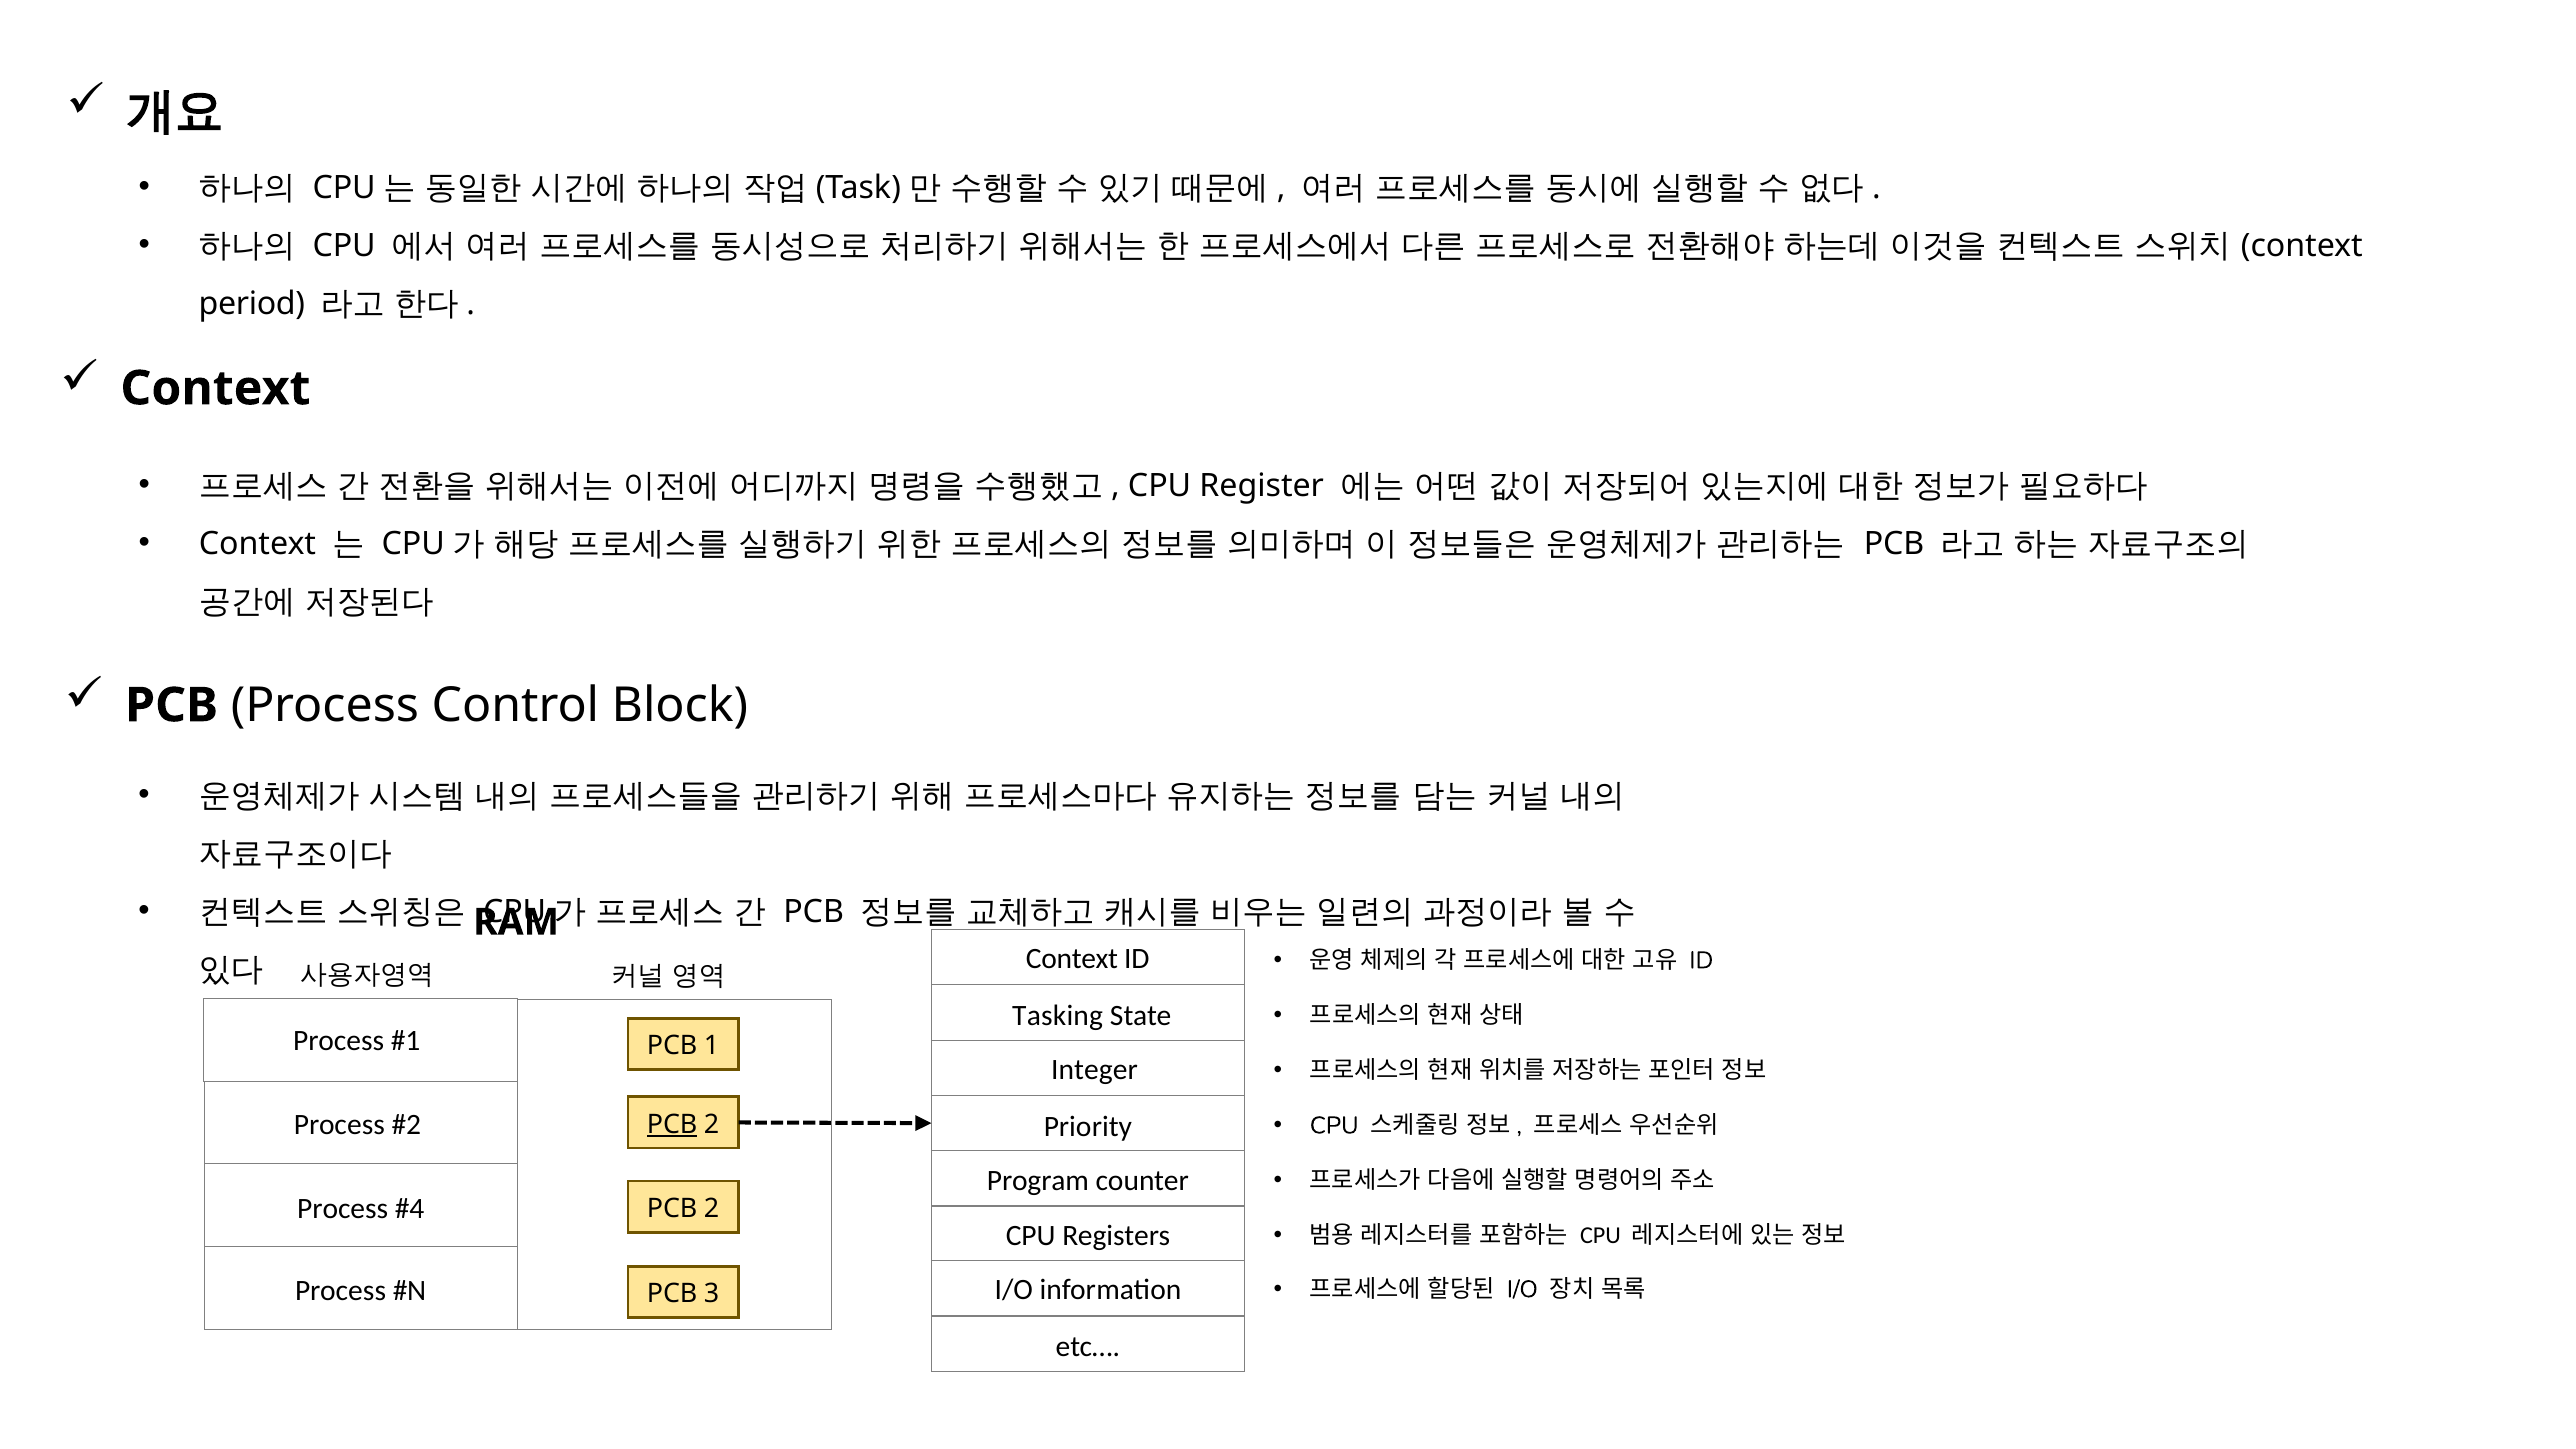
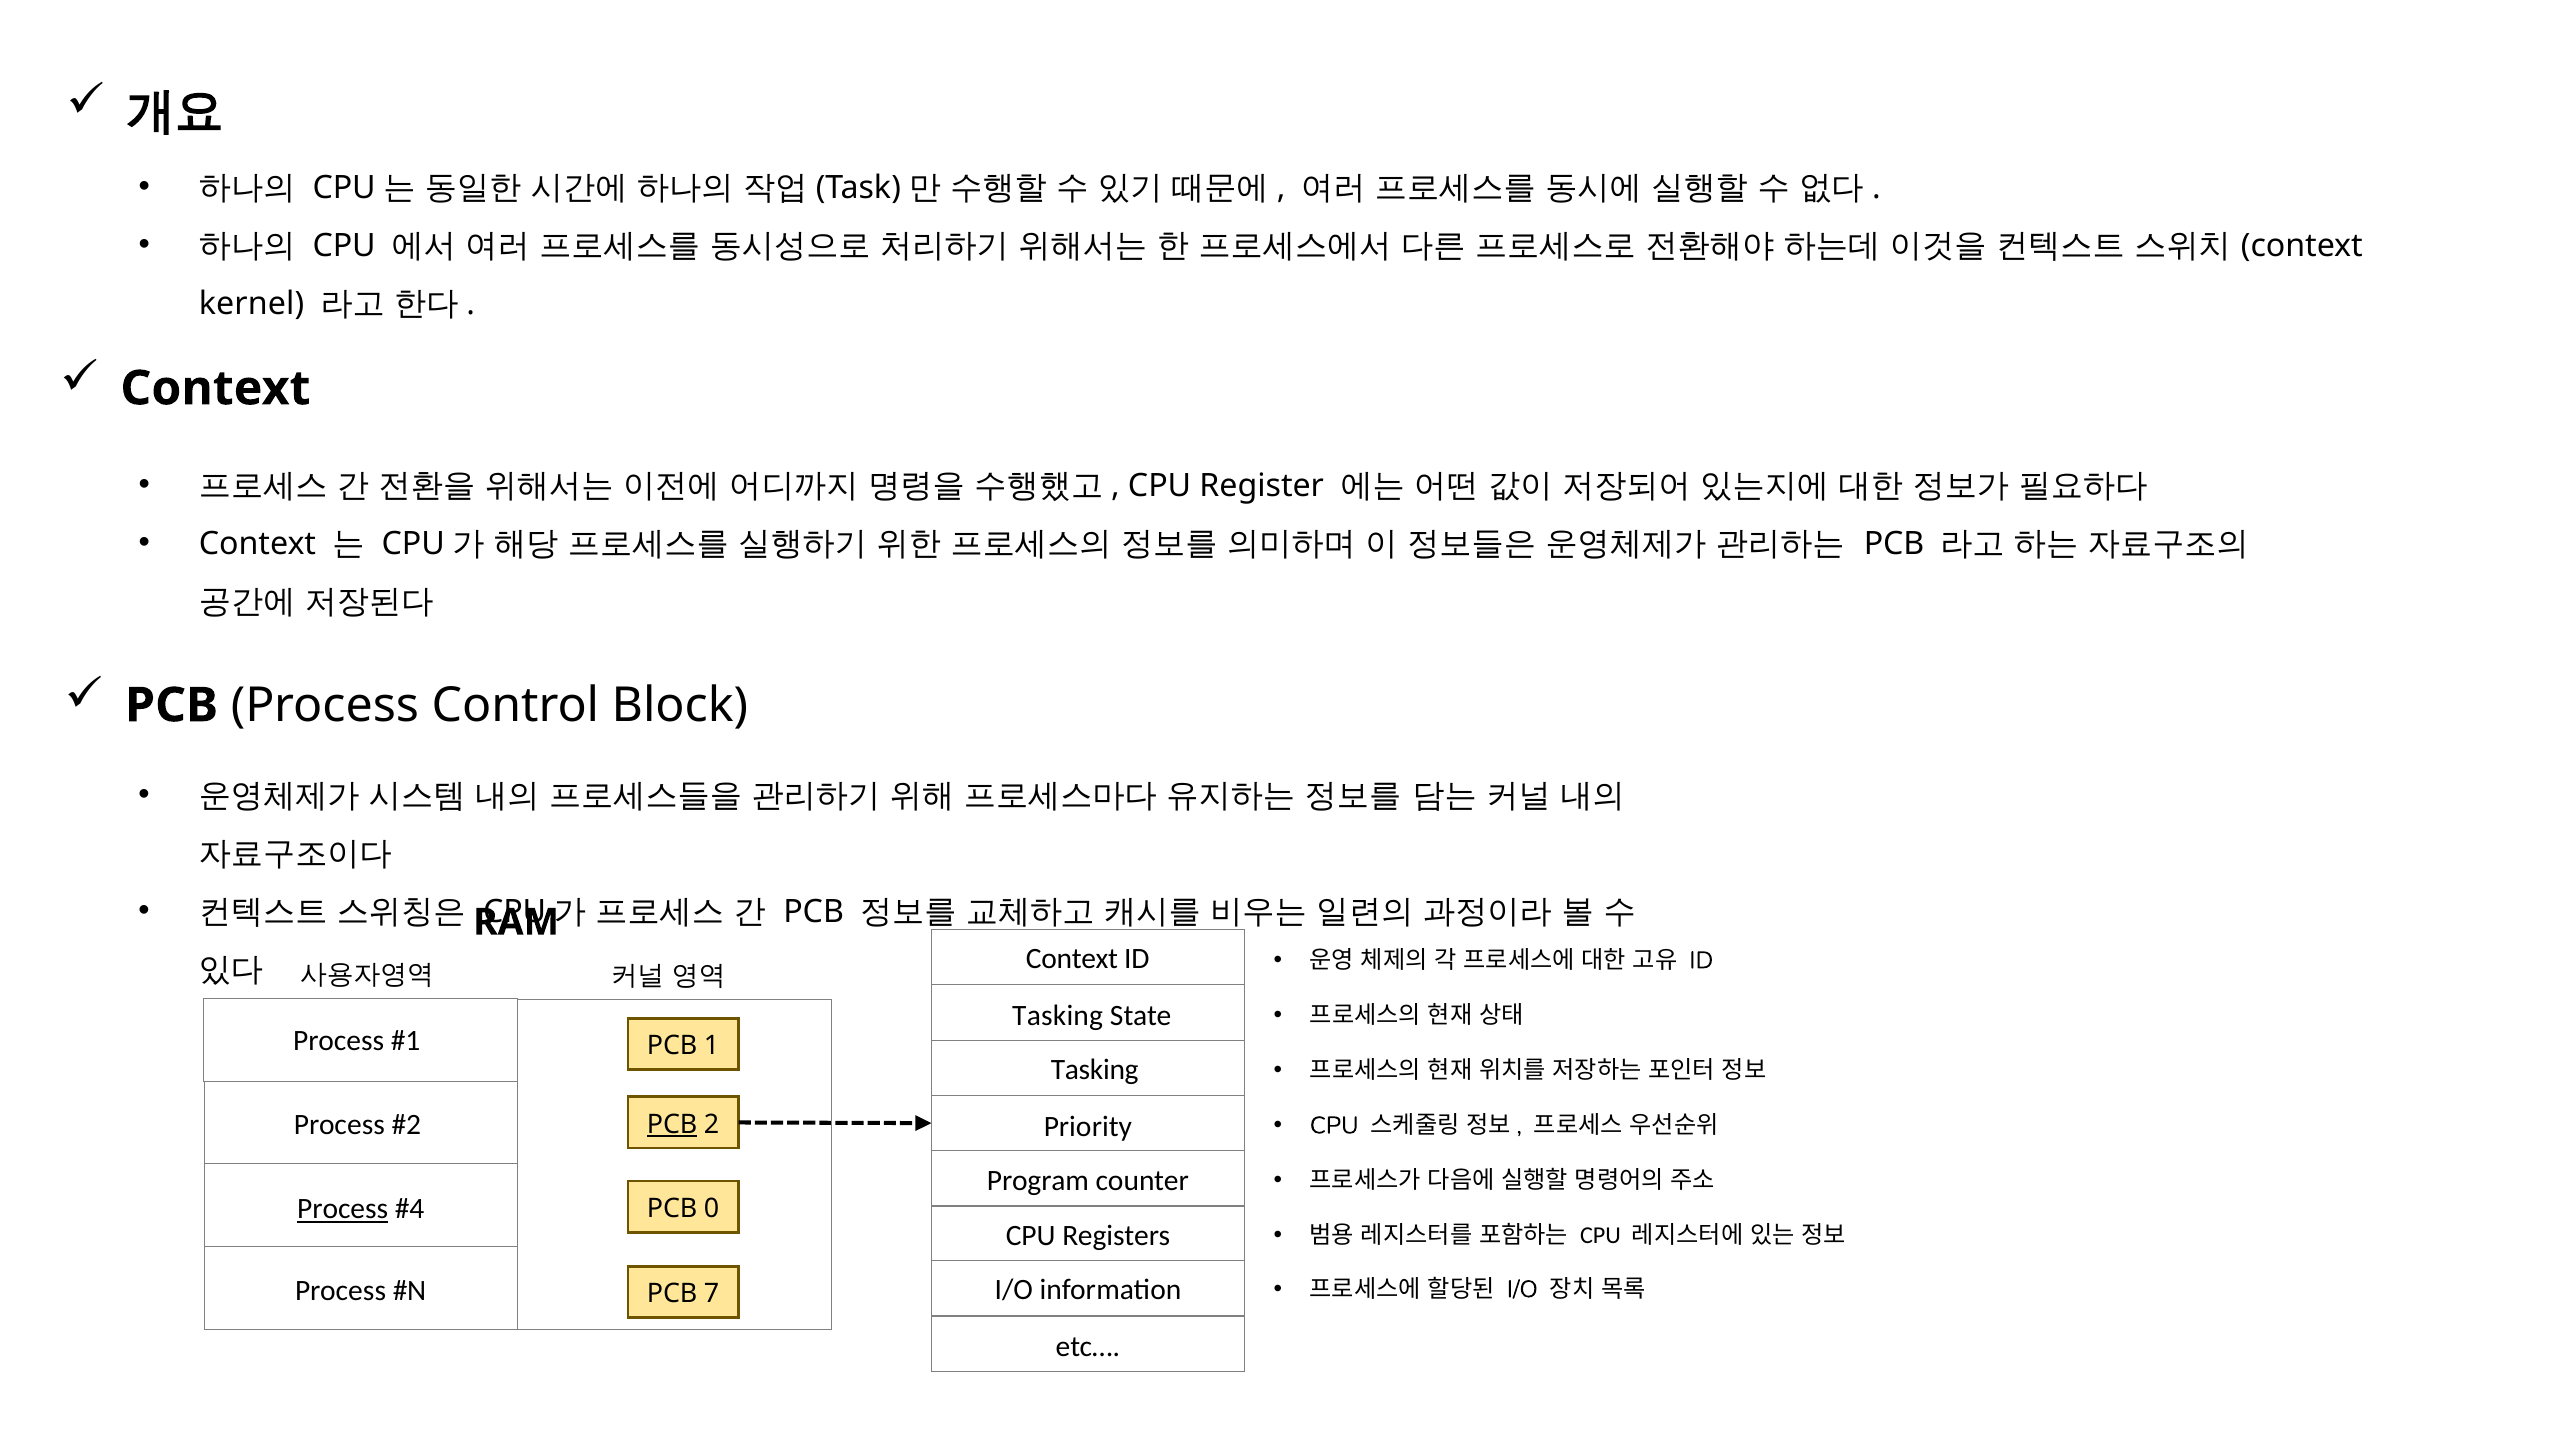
period: period -> kernel (252, 304)
Integer: Integer -> Tasking (1095, 1070)
Process underline: none -> present (343, 1209)
2: 2 -> 0 (712, 1209)
3: 3 -> 7 (712, 1294)
